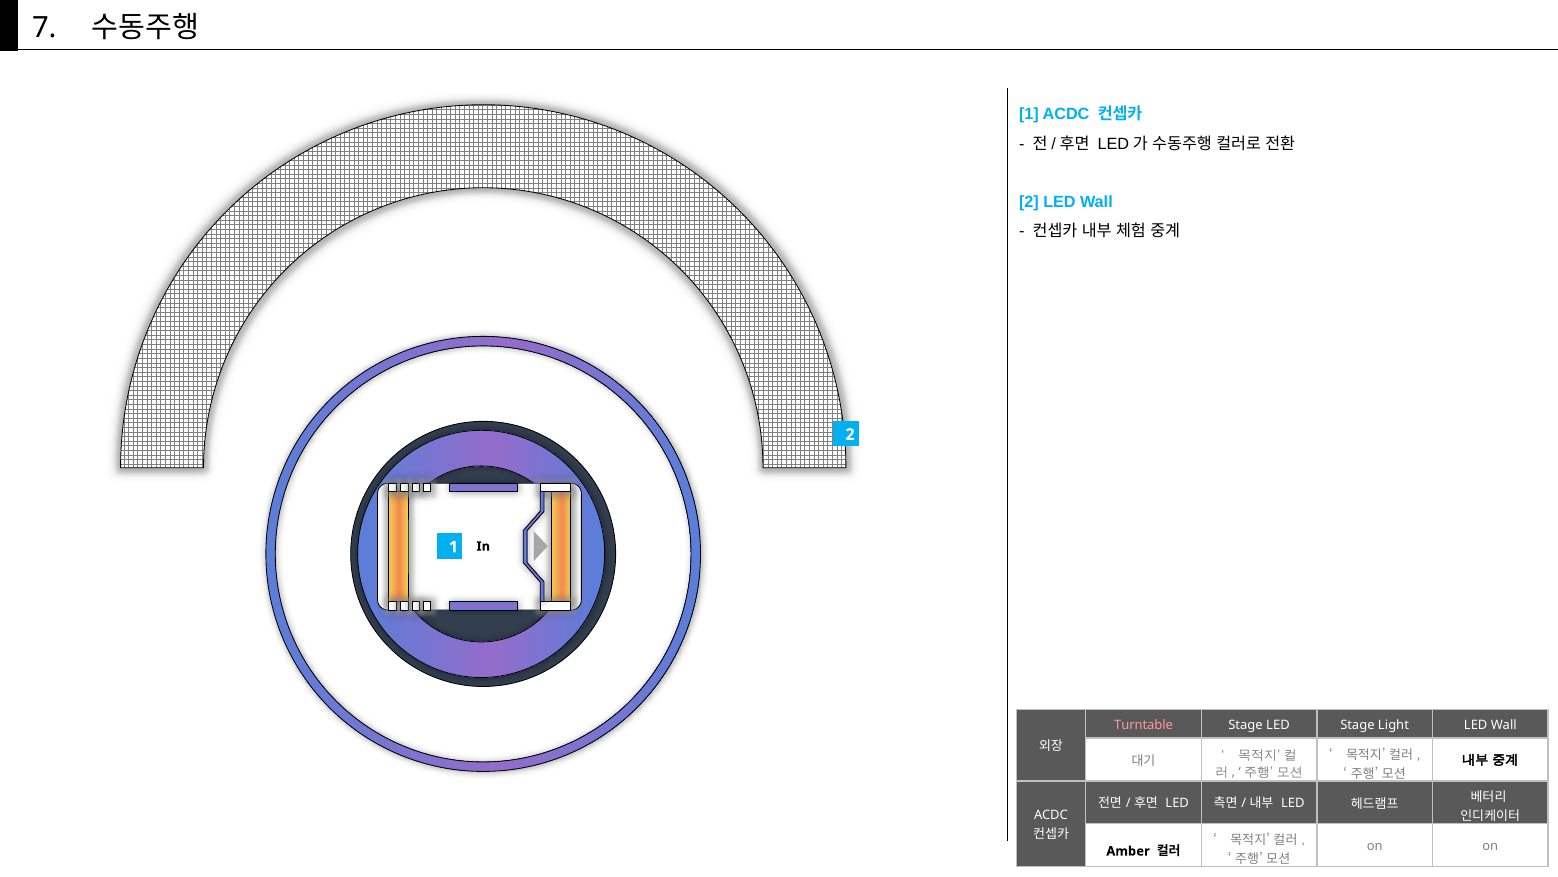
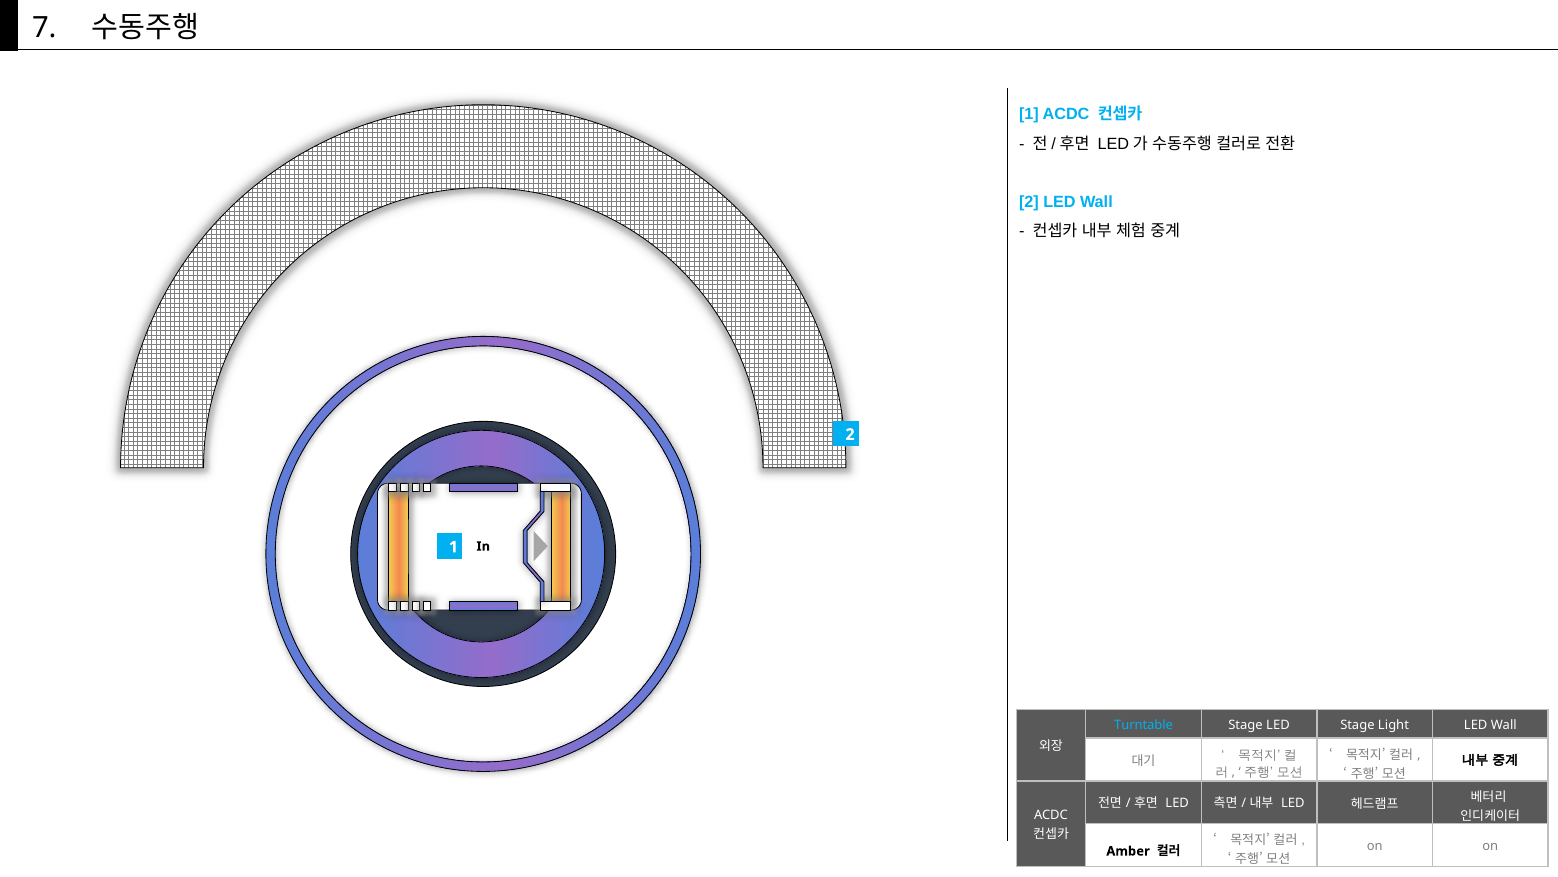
Turntable colour: pink -> light blue (1144, 725)
